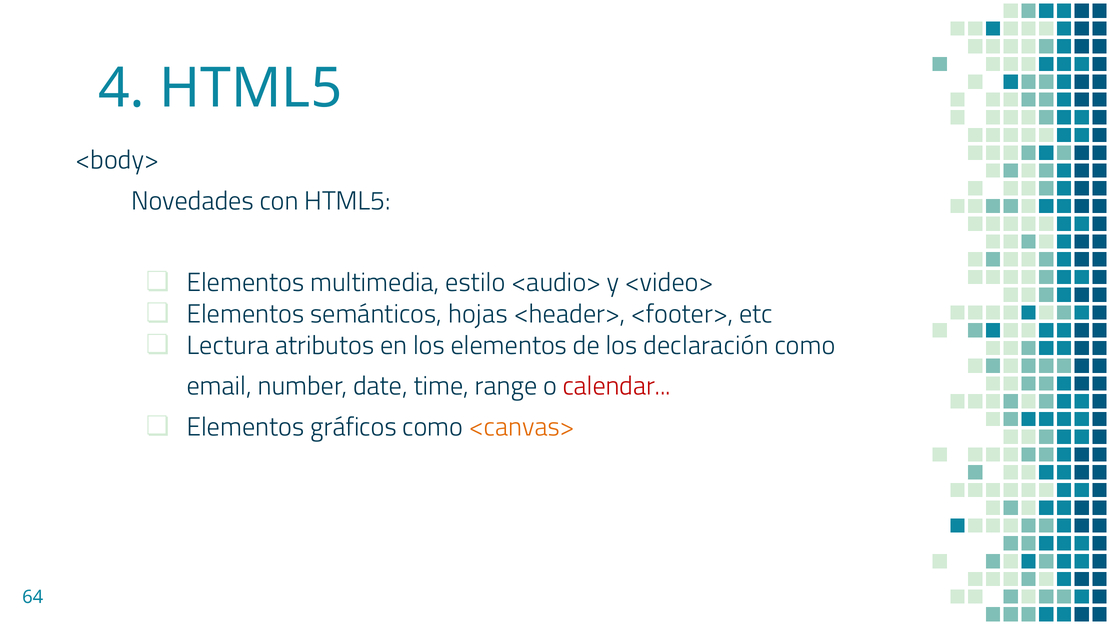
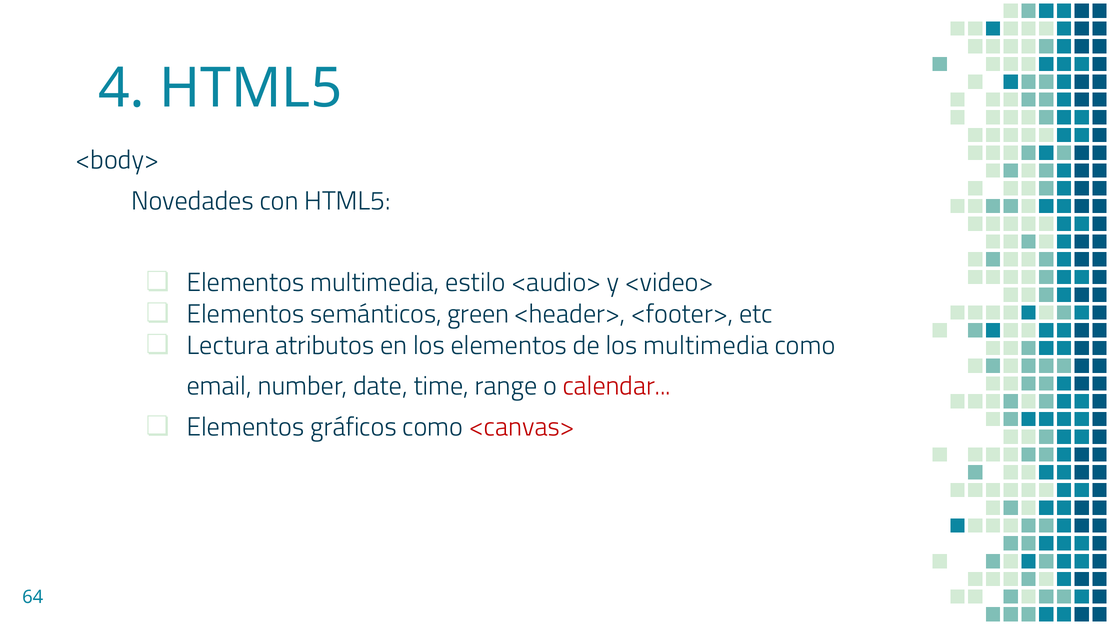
hojas: hojas -> green (478, 314)
los declaración: declaración -> multimedia (706, 345)
<canvas> colour: orange -> red (522, 427)
